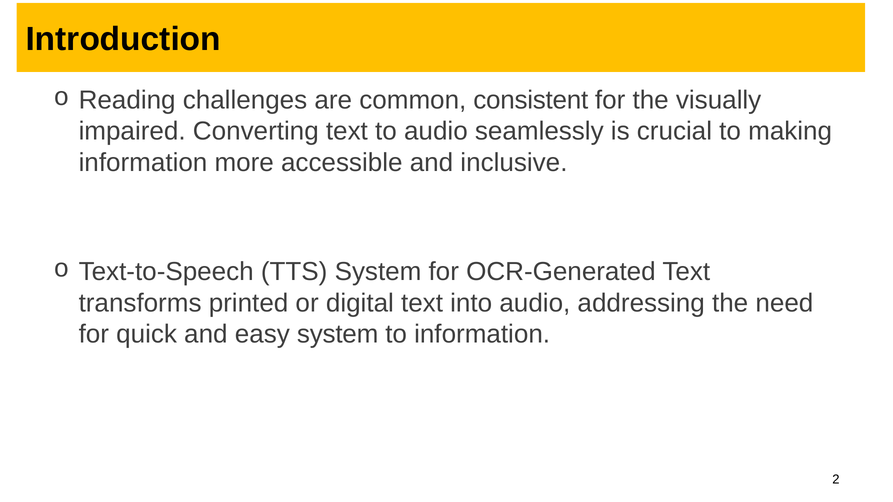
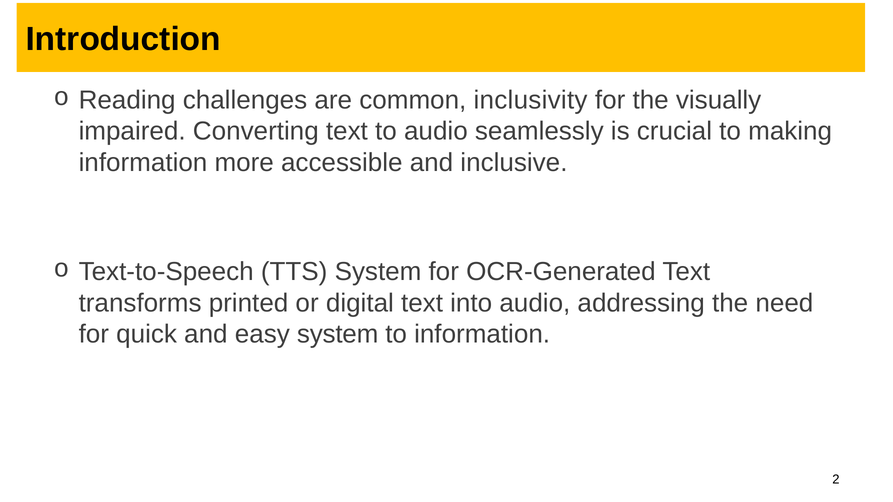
consistent: consistent -> inclusivity (531, 100)
